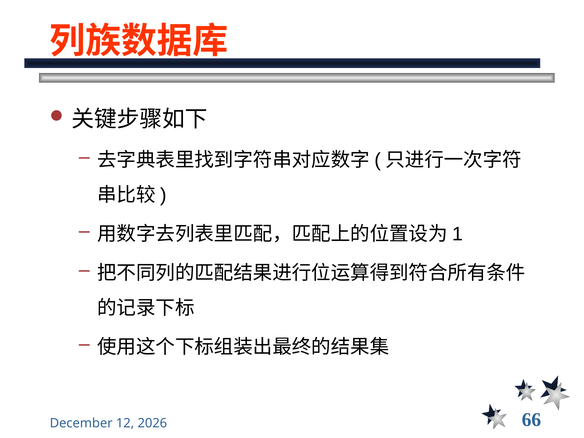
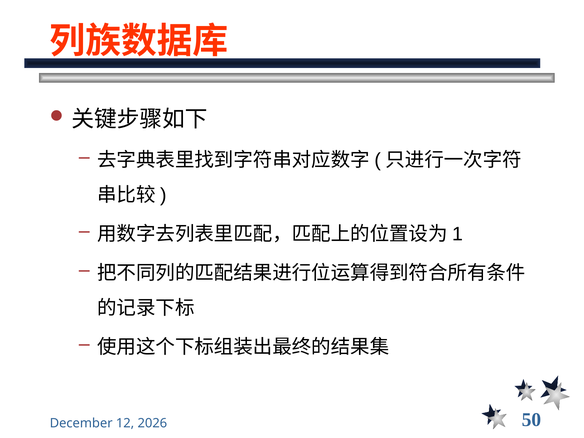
66: 66 -> 50 (531, 420)
